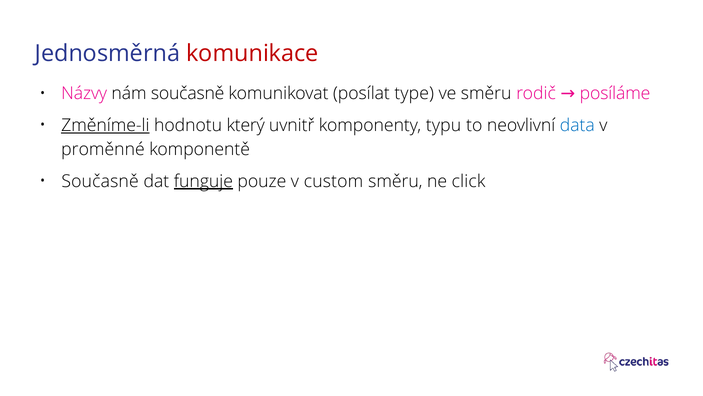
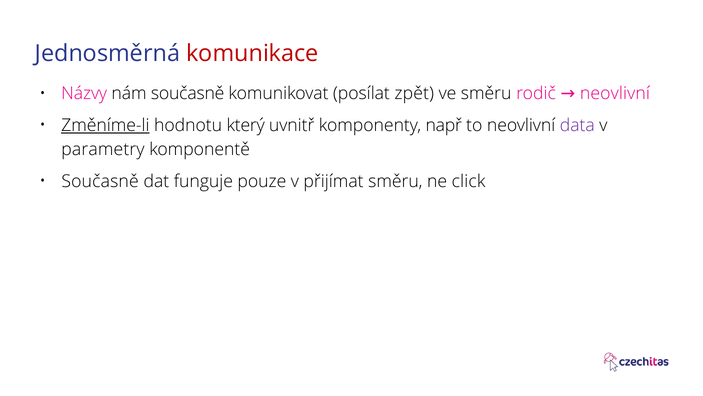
type: type -> zpět (414, 94)
rodič posíláme: posíláme -> neovlivní (615, 94)
typu: typu -> např (444, 125)
data colour: blue -> purple (577, 125)
proměnné: proměnné -> parametry (103, 149)
funguje underline: present -> none (203, 181)
custom: custom -> přijímat (334, 181)
